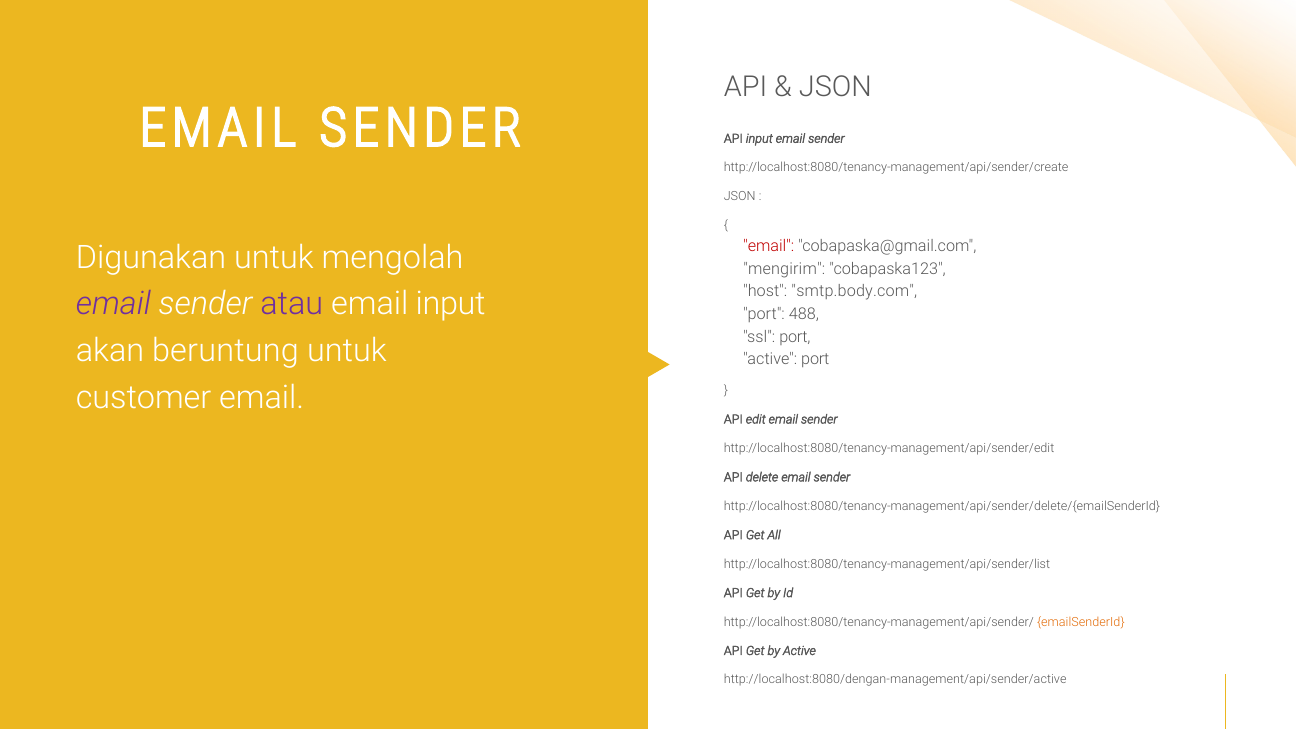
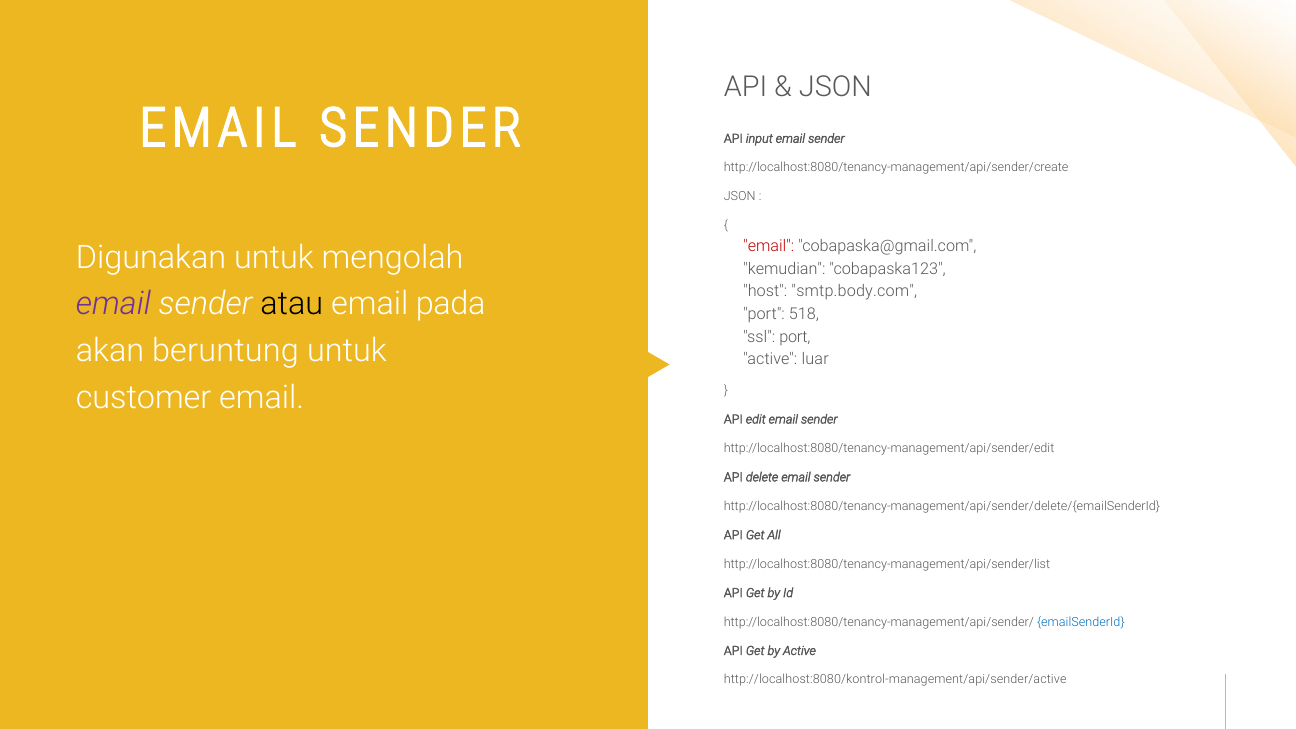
mengirim: mengirim -> kemudian (784, 269)
atau colour: purple -> black (292, 304)
email input: input -> pada (451, 304)
488: 488 -> 518 (804, 314)
active port: port -> luar (815, 360)
emailSenderId colour: orange -> blue (1081, 622)
http://localhost:8080/dengan-management/api/sender/active: http://localhost:8080/dengan-management/api/sender/active -> http://localhost:8080/kontrol-management/api/sender/active (895, 680)
